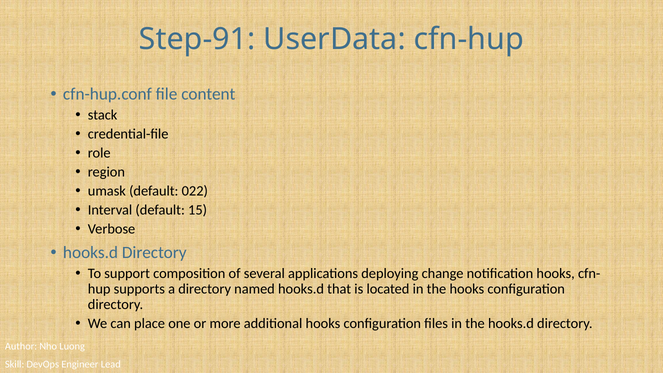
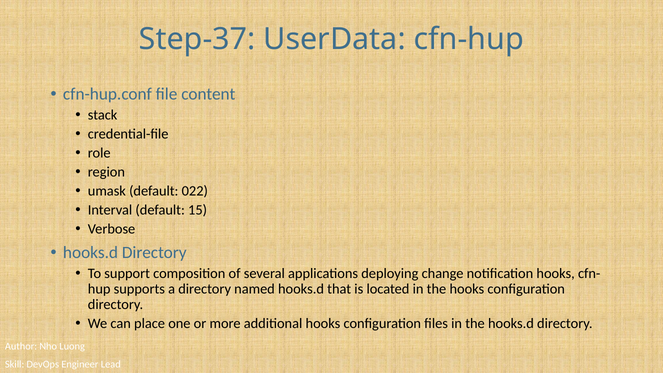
Step-91: Step-91 -> Step-37 (197, 39)
